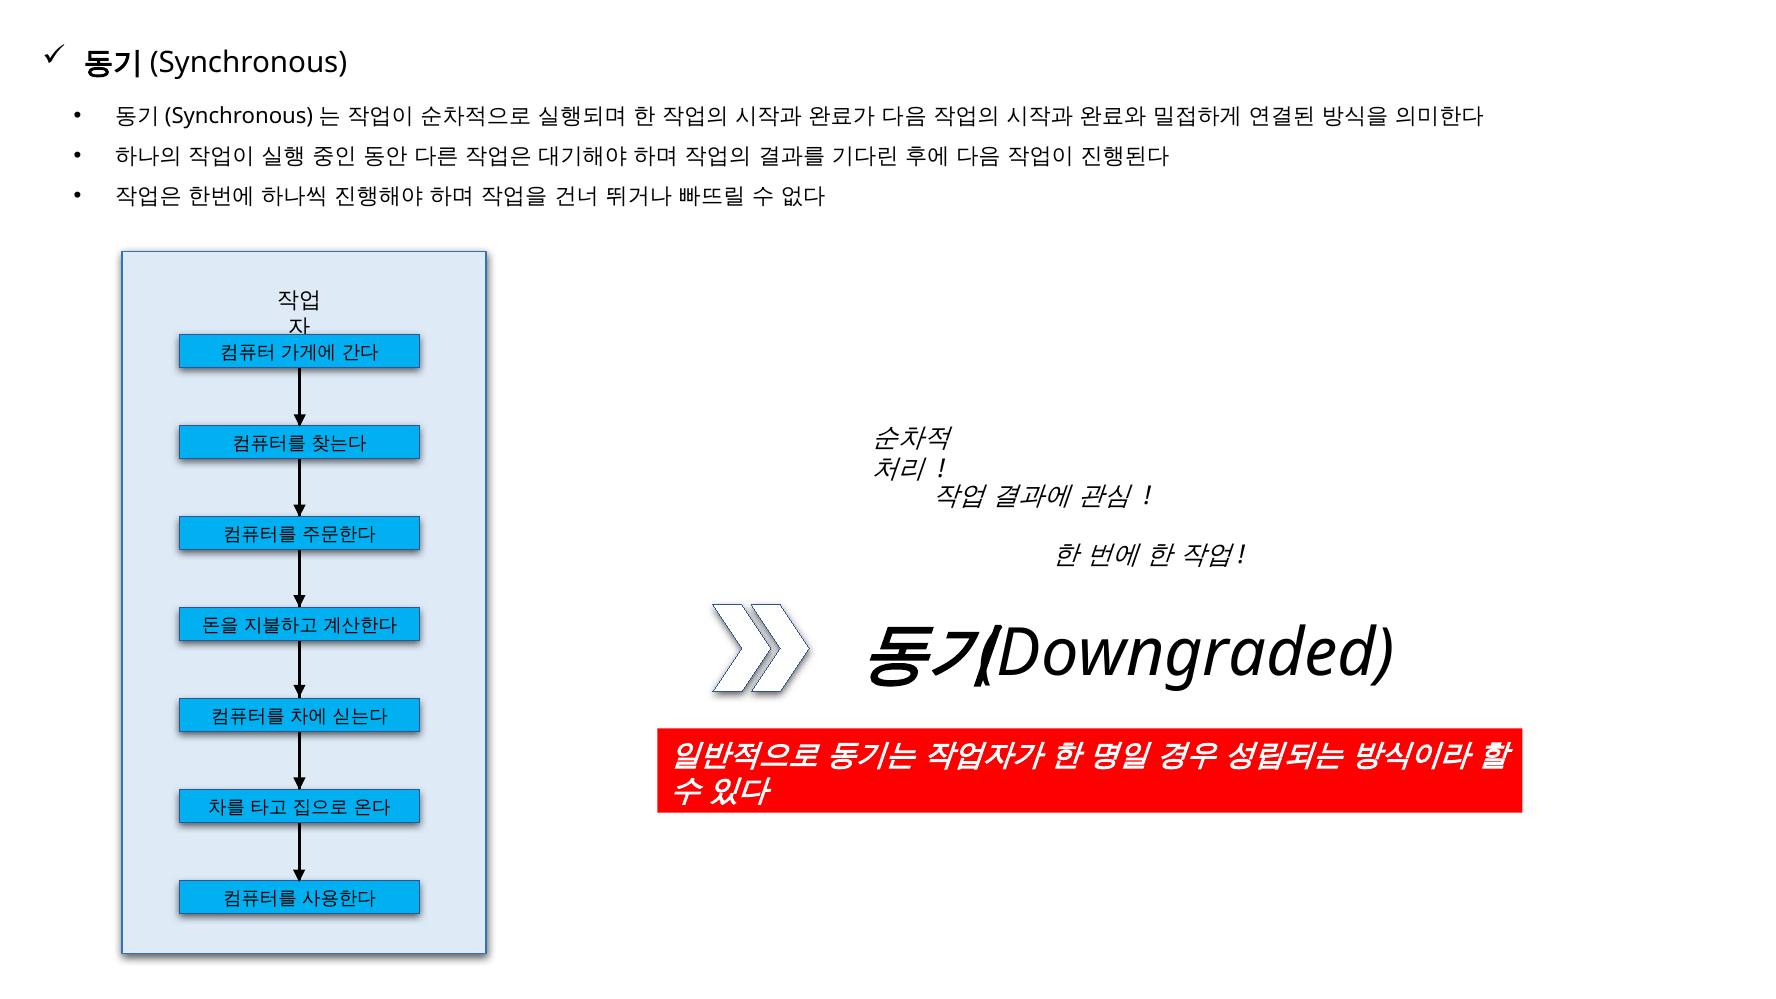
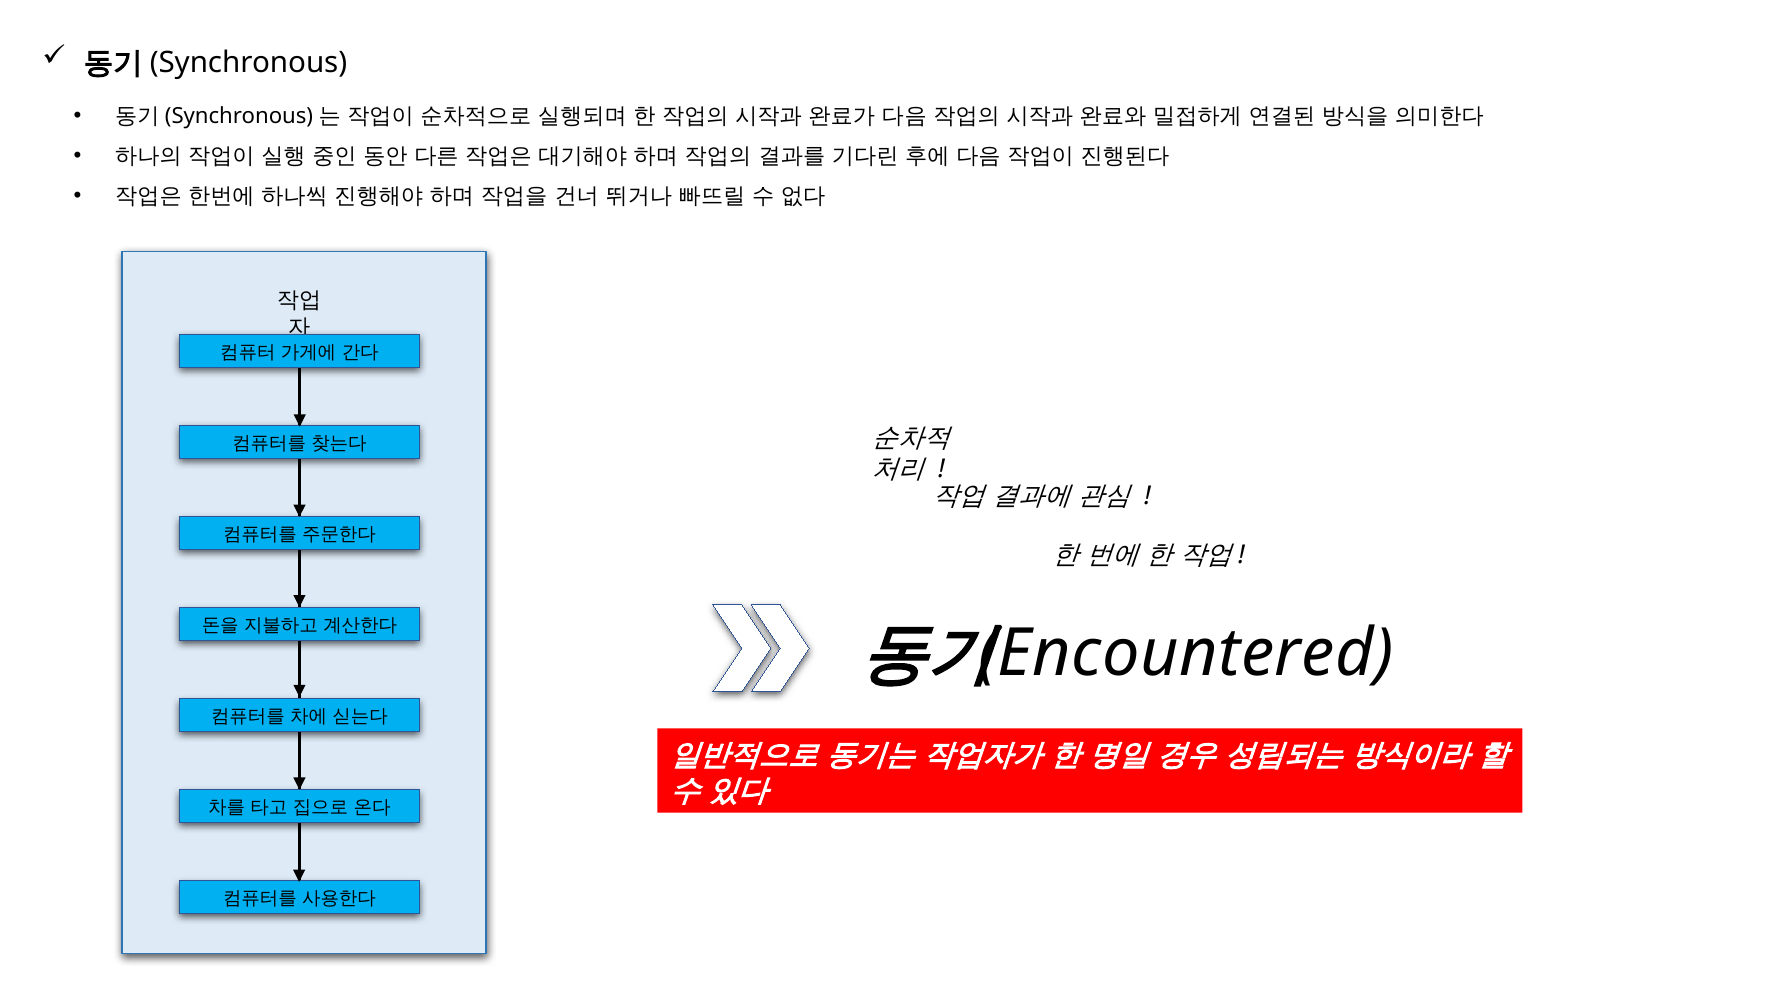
Downgraded: Downgraded -> Encountered (1186, 653)
